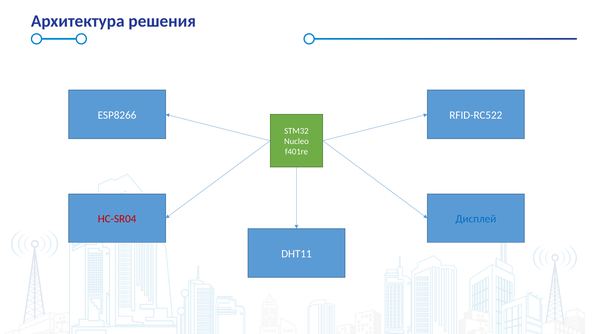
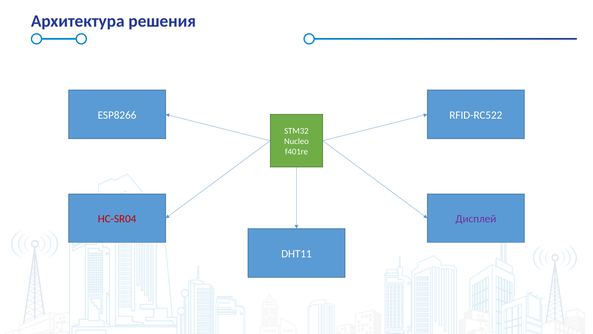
Дисплей colour: blue -> purple (476, 219)
